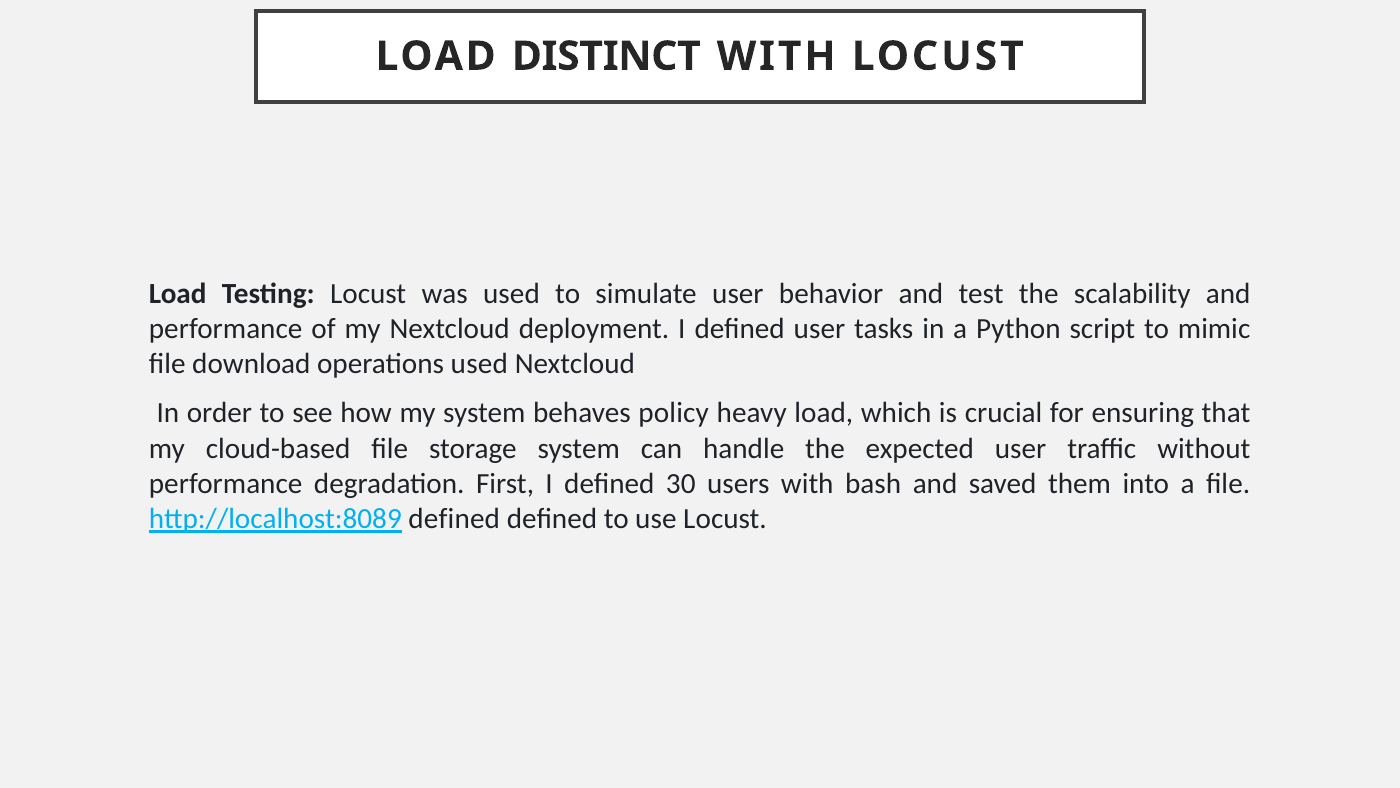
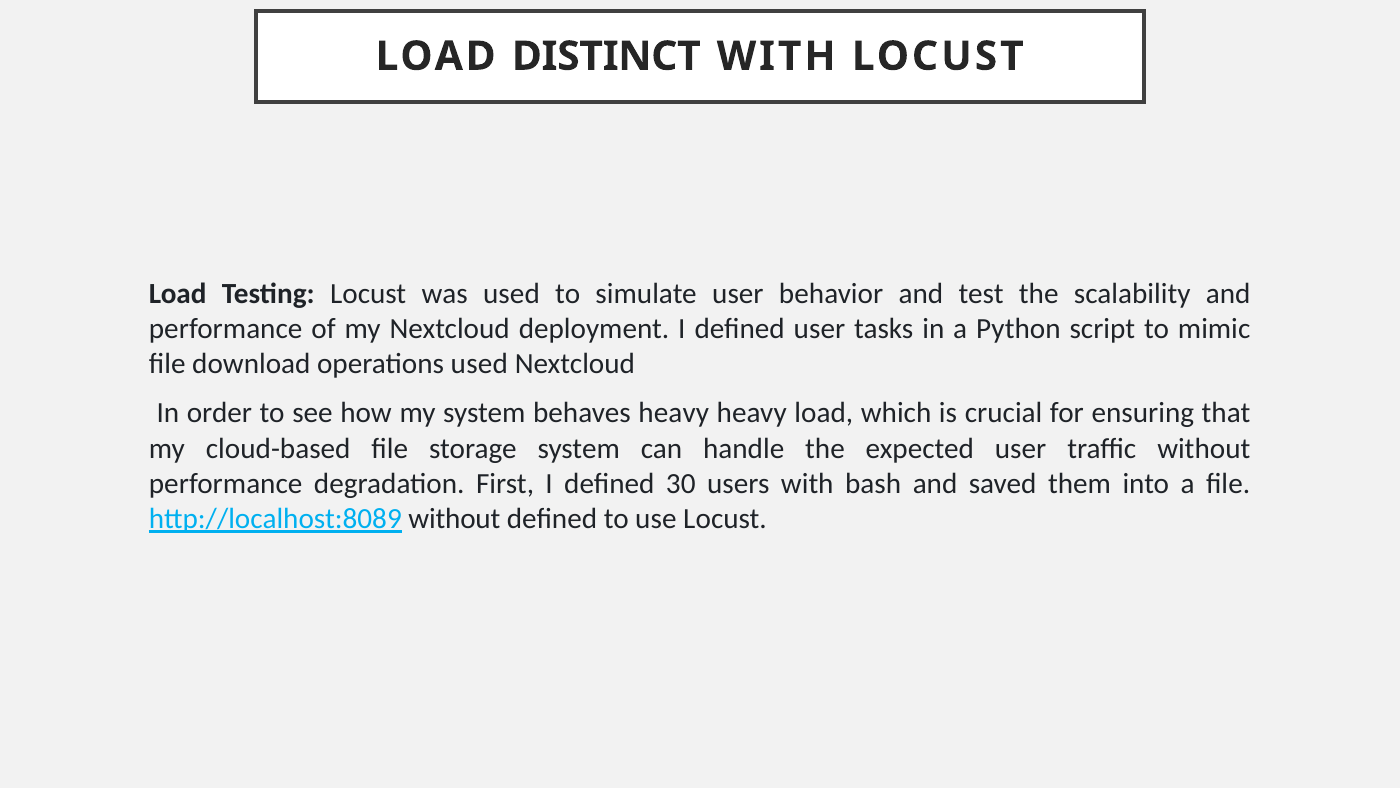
behaves policy: policy -> heavy (674, 413)
http://localhost:8089 defined: defined -> without (454, 518)
